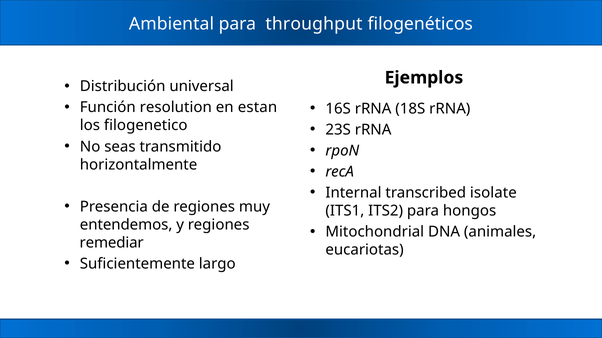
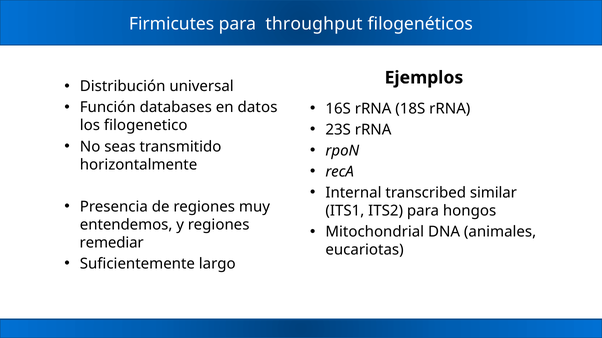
Ambiental: Ambiental -> Firmicutes (172, 24)
resolution: resolution -> databases (176, 108)
estan: estan -> datos (258, 108)
isolate: isolate -> similar (493, 193)
